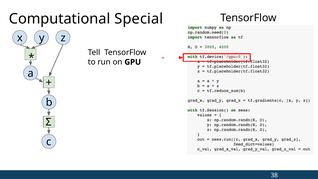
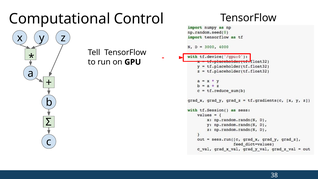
Special: Special -> Control (139, 19)
